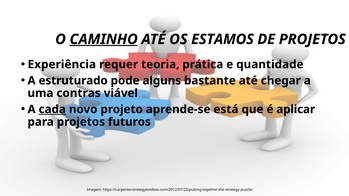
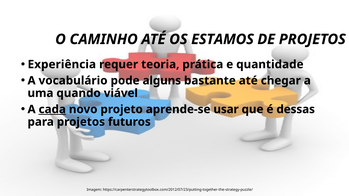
CAMINHO underline: present -> none (104, 39)
estruturado: estruturado -> vocabulário (73, 81)
contras: contras -> quando (79, 93)
está: está -> usar (226, 109)
aplicar: aplicar -> dessas (296, 109)
